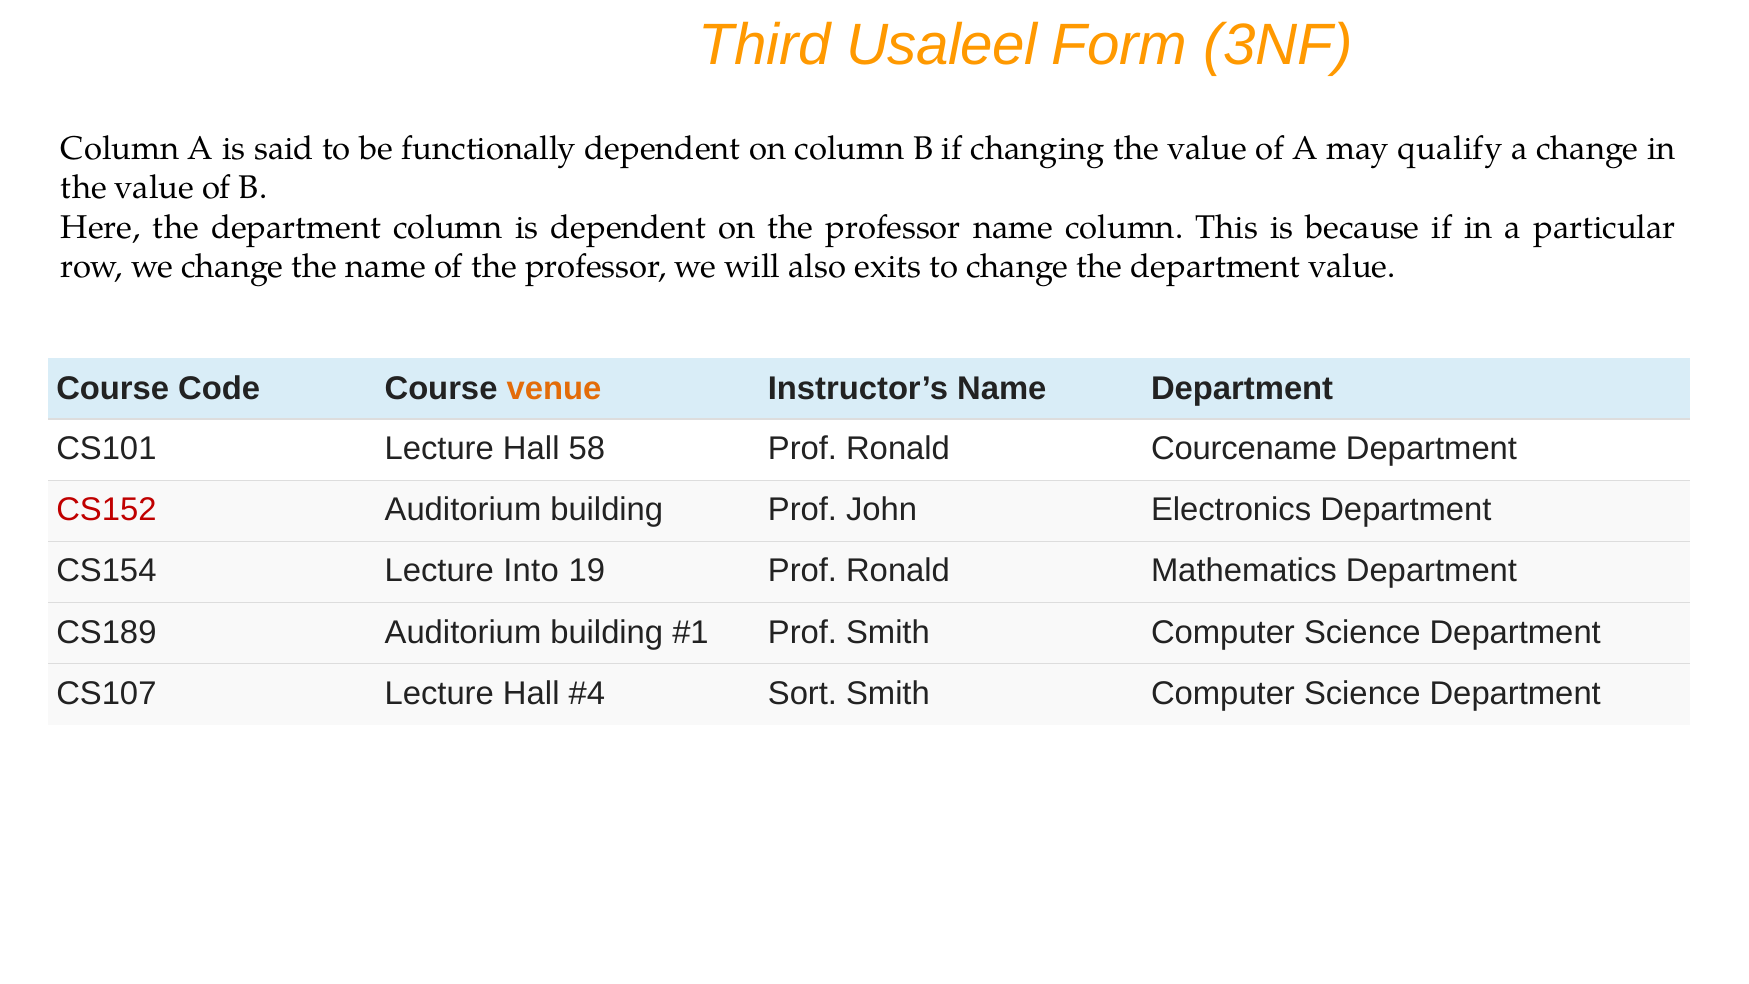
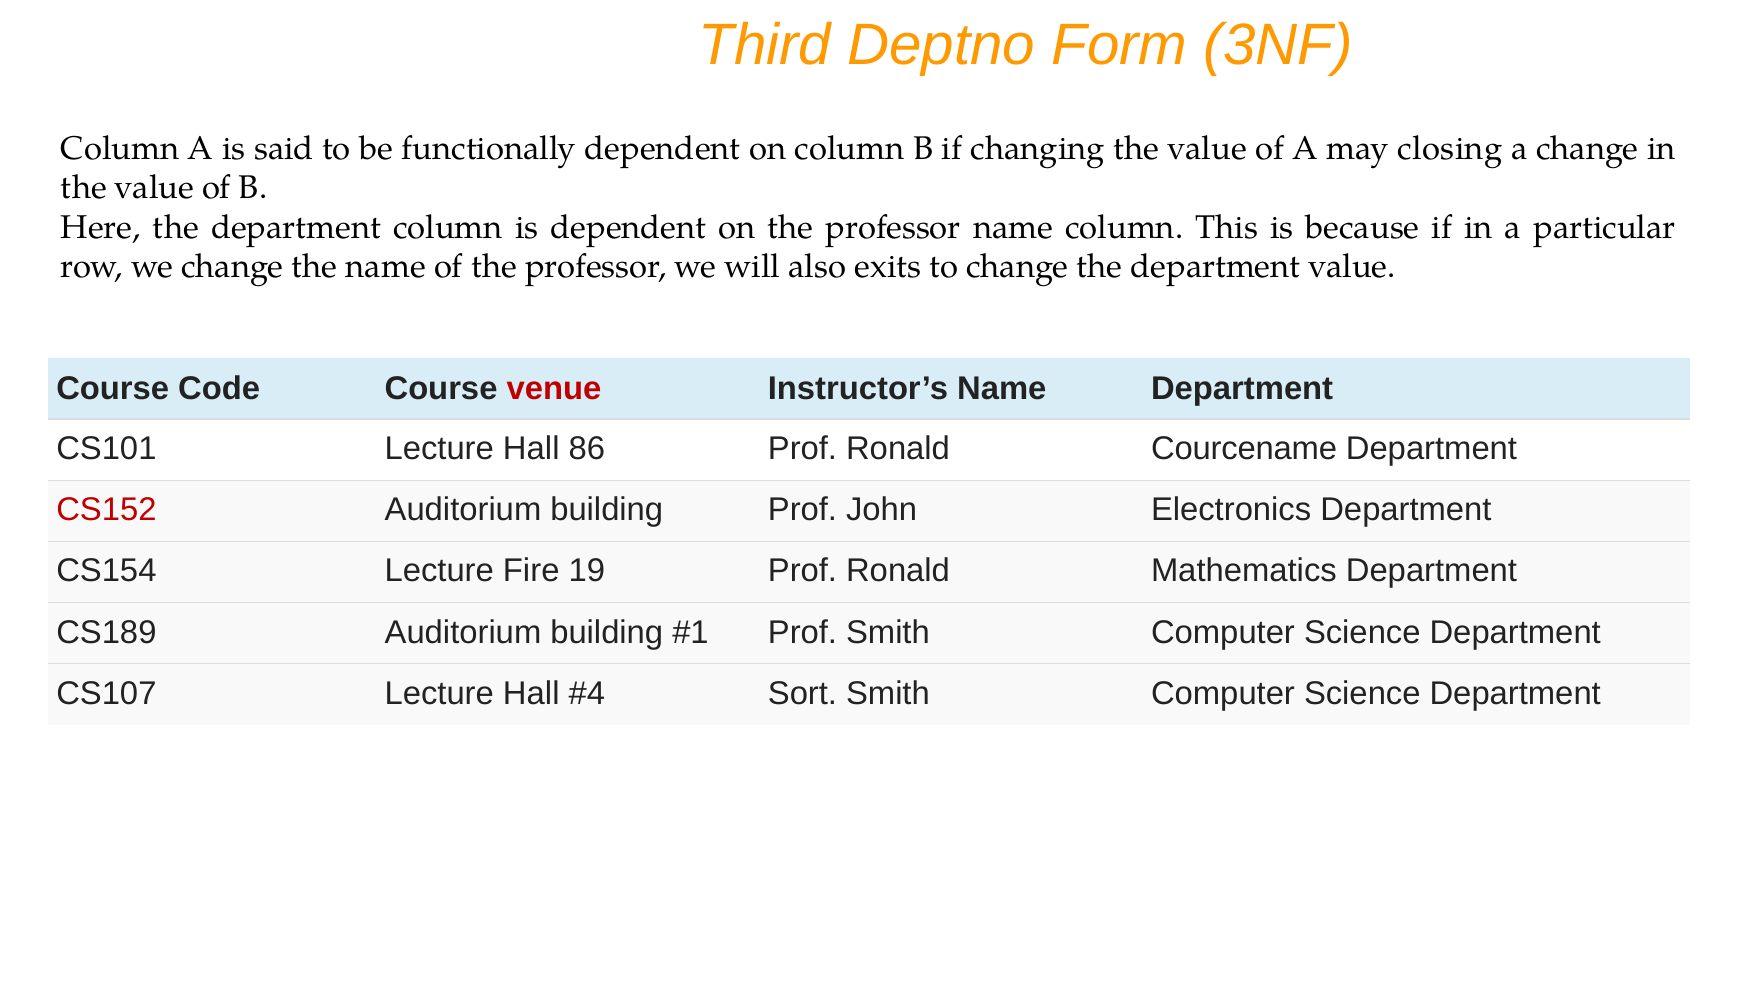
Usaleel: Usaleel -> Deptno (941, 46)
qualify: qualify -> closing (1450, 149)
venue colour: orange -> red (554, 389)
58: 58 -> 86 (587, 449)
Into: Into -> Fire (531, 571)
